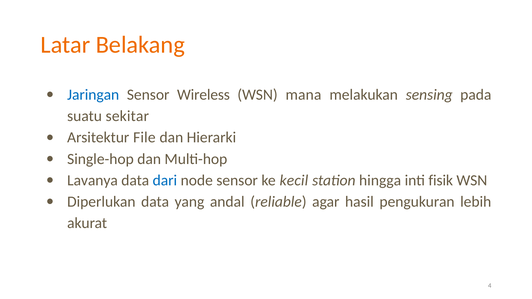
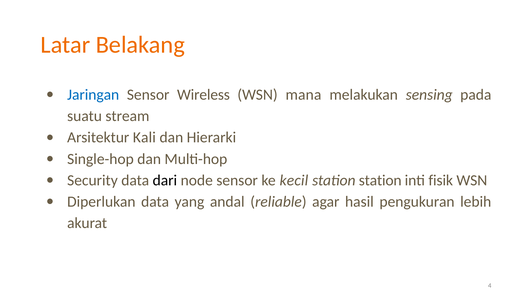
sekitar: sekitar -> stream (127, 116)
File: File -> Kali (144, 138)
Lavanya: Lavanya -> Security (92, 180)
dari colour: blue -> black (165, 180)
station hingga: hingga -> station (380, 180)
